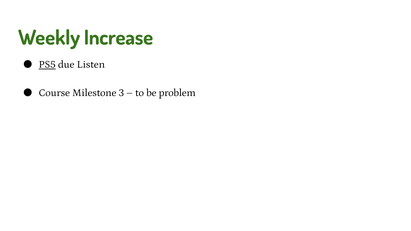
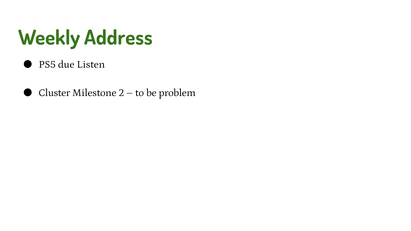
Increase: Increase -> Address (118, 38)
PS5 underline: present -> none (47, 65)
Course: Course -> Cluster (54, 93)
3: 3 -> 2 (121, 93)
